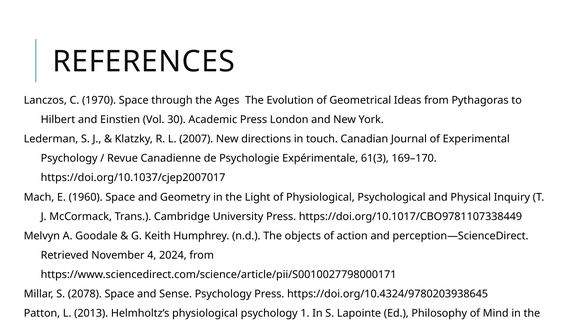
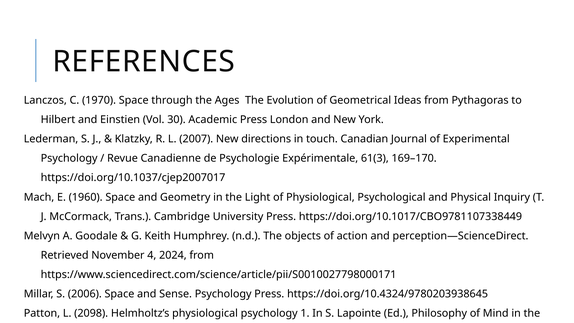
2078: 2078 -> 2006 (85, 294)
2013: 2013 -> 2098 (91, 313)
